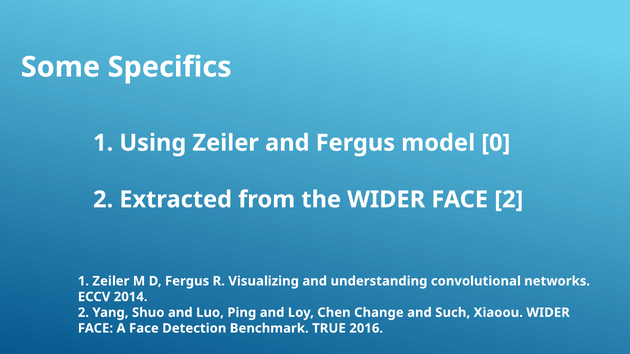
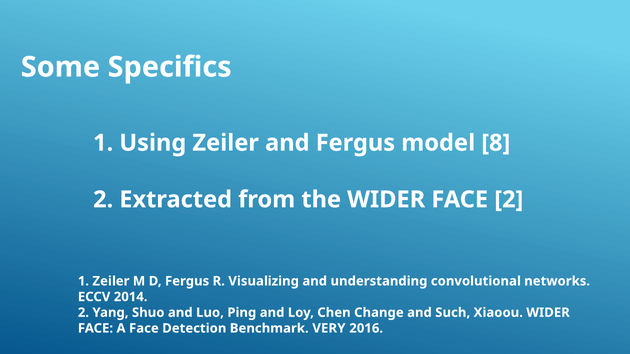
0: 0 -> 8 (496, 143)
TRUE: TRUE -> VERY (329, 329)
